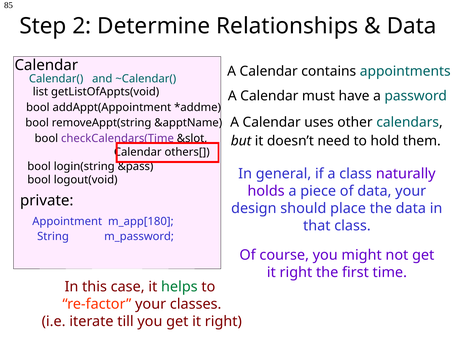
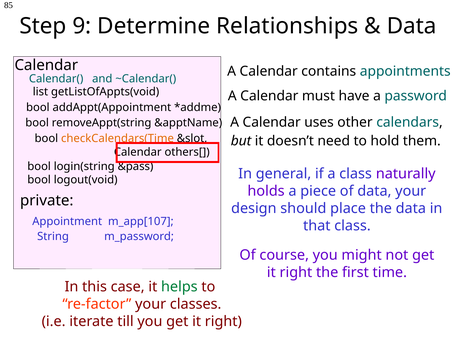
2: 2 -> 9 (82, 26)
checkCalendars(Time colour: purple -> orange (117, 139)
m_app[180: m_app[180 -> m_app[107 (141, 221)
